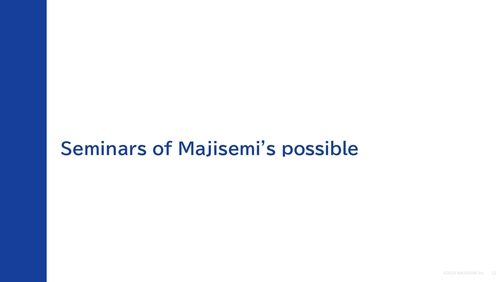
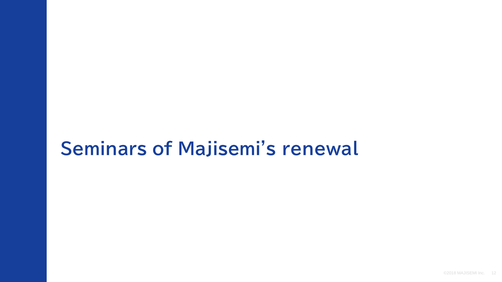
possible: possible -> renewal (320, 149)
